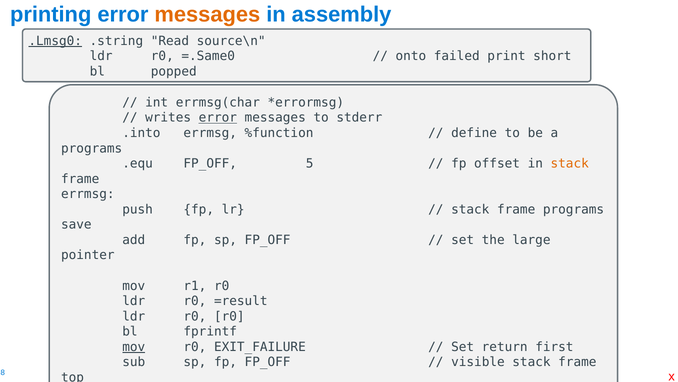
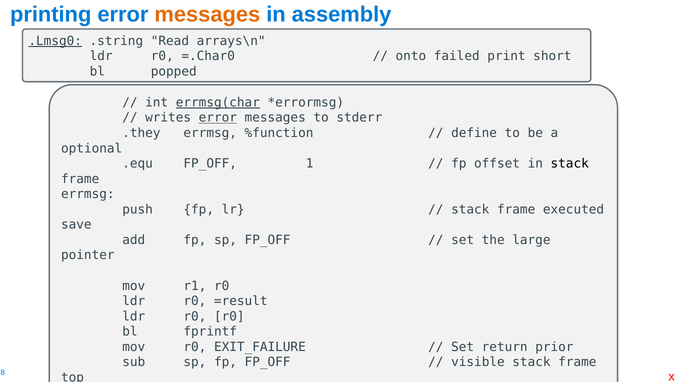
source\n: source\n -> arrays\n (231, 41)
=.Same0: =.Same0 -> =.Char0 (208, 56)
errmsg(char underline: none -> present (218, 102)
.into: .into -> .they (141, 133)
programs: programs -> optional (92, 148)
5: 5 -> 1 (310, 163)
stack colour: orange -> black (570, 163)
frame programs: programs -> executed (574, 209)
mov underline: present -> none (134, 346)
first: first -> prior (554, 346)
